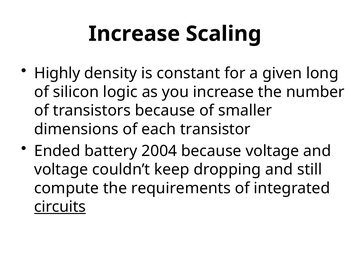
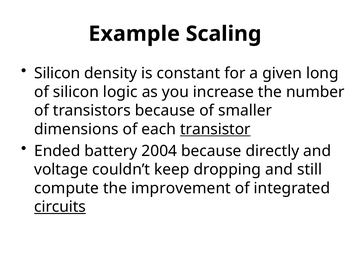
Increase: Increase -> Example (134, 34)
Highly: Highly -> Silicon (57, 73)
transistor underline: none -> present (215, 129)
because voltage: voltage -> directly (272, 151)
requirements: requirements -> improvement (181, 189)
